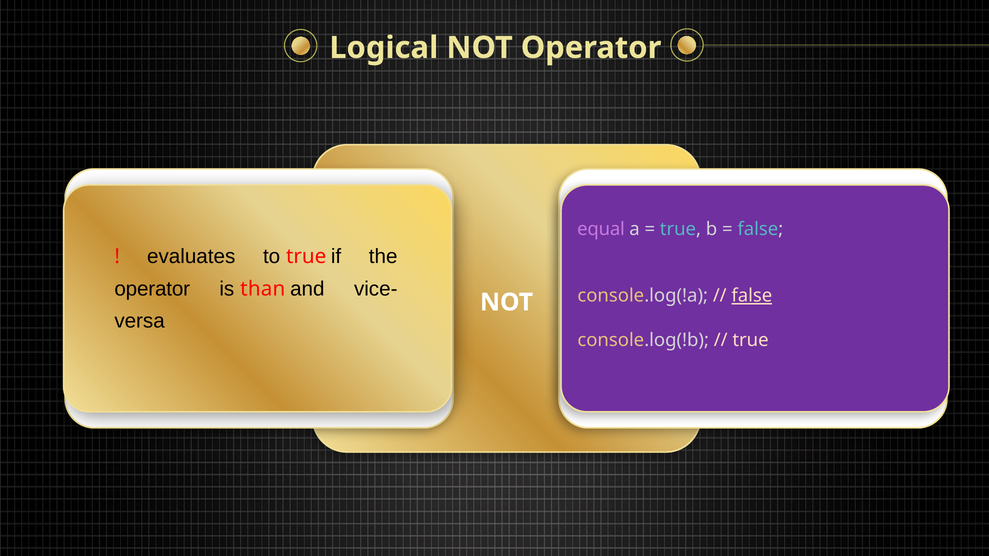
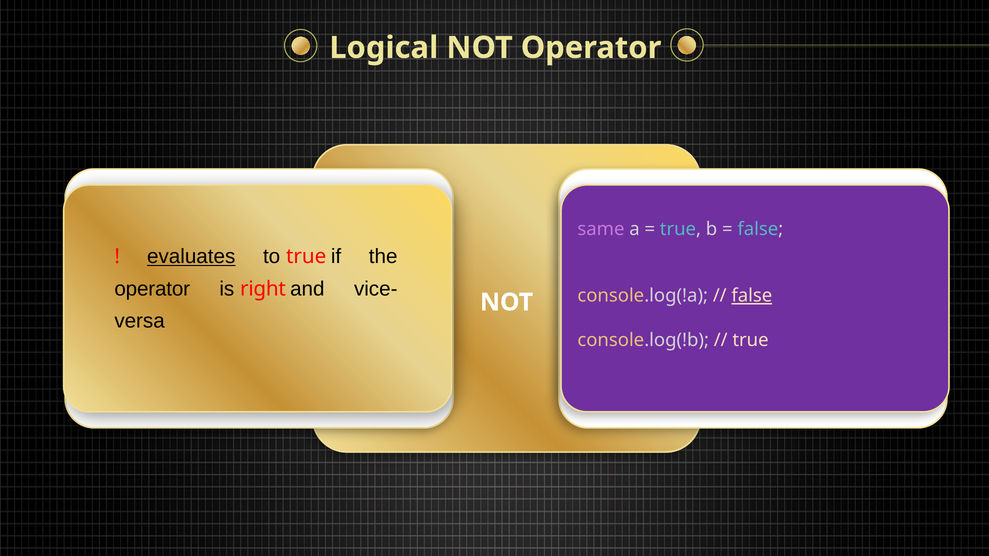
equal: equal -> same (601, 229)
evaluates underline: none -> present (191, 257)
than: than -> right (263, 289)
